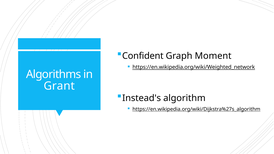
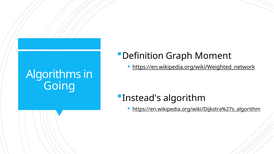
Confident: Confident -> Definition (143, 56)
Grant: Grant -> Going (59, 86)
